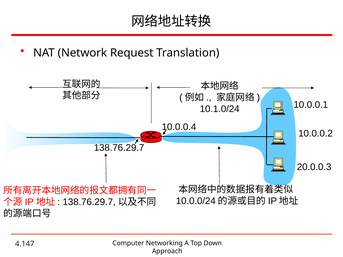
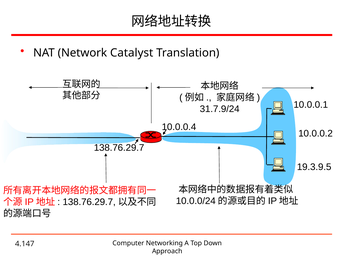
Request: Request -> Catalyst (132, 53)
10.1.0/24: 10.1.0/24 -> 31.7.9/24 (220, 109)
20.0.0.3: 20.0.0.3 -> 19.3.9.5 (314, 167)
